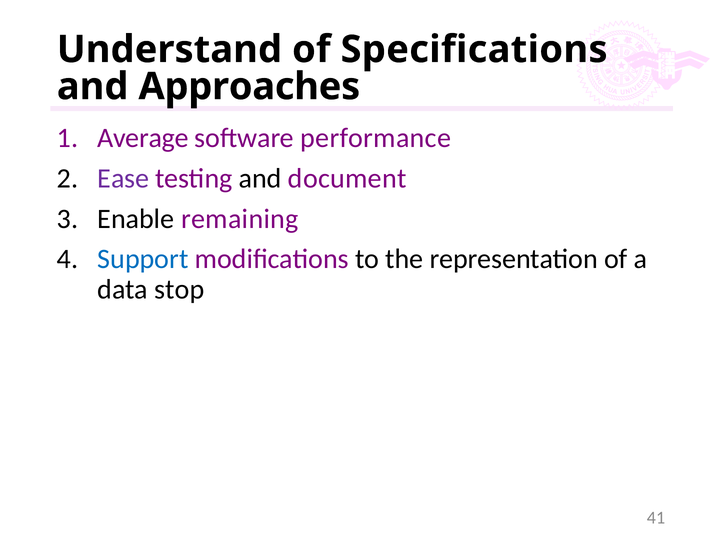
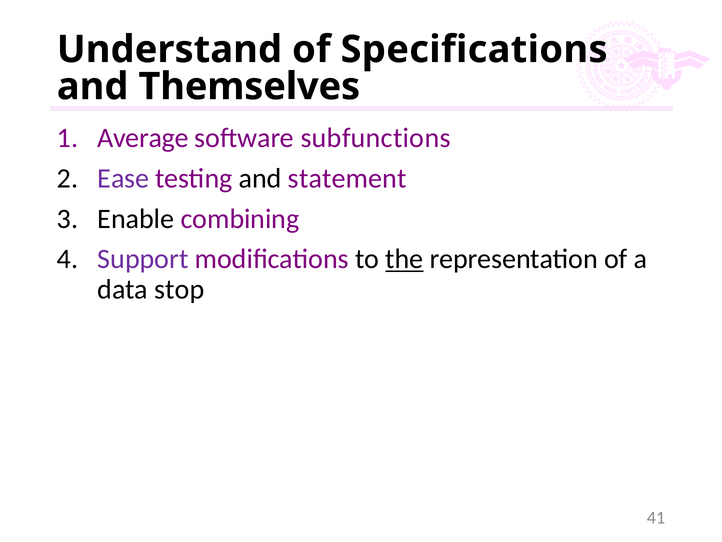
Approaches: Approaches -> Themselves (249, 87)
performance: performance -> subfunctions (376, 138)
document: document -> statement (347, 178)
remaining: remaining -> combining (240, 219)
Support colour: blue -> purple (143, 259)
the underline: none -> present (404, 259)
